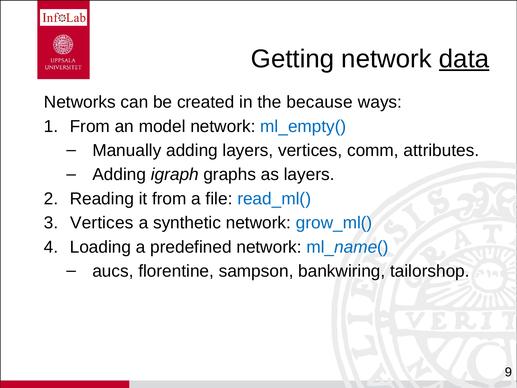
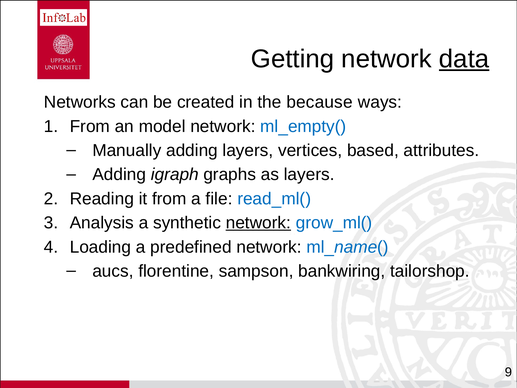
comm: comm -> based (373, 150)
Vertices: Vertices -> Analysis (102, 223)
network underline: none -> present (258, 223)
